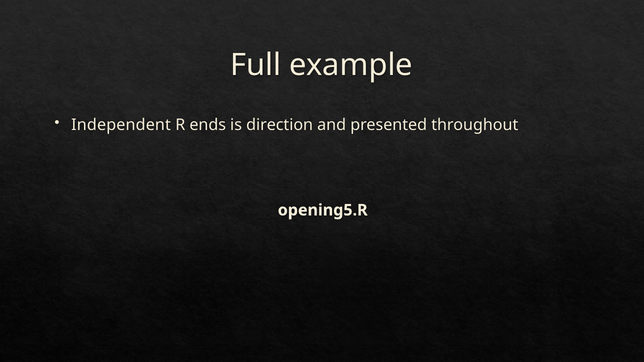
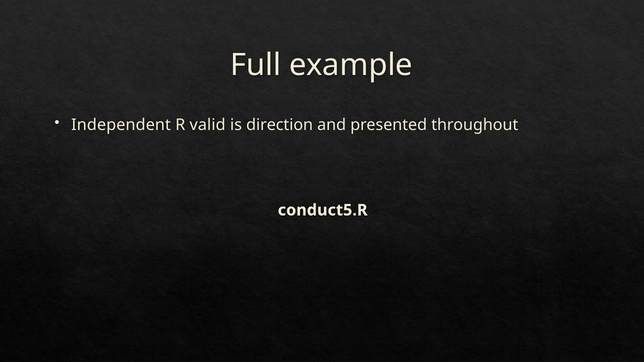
ends: ends -> valid (208, 125)
opening5.R: opening5.R -> conduct5.R (323, 210)
